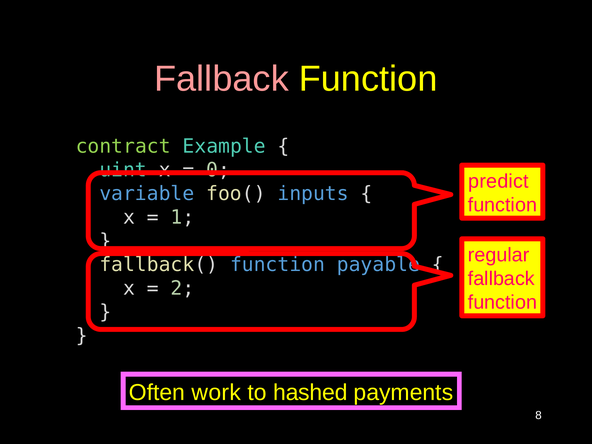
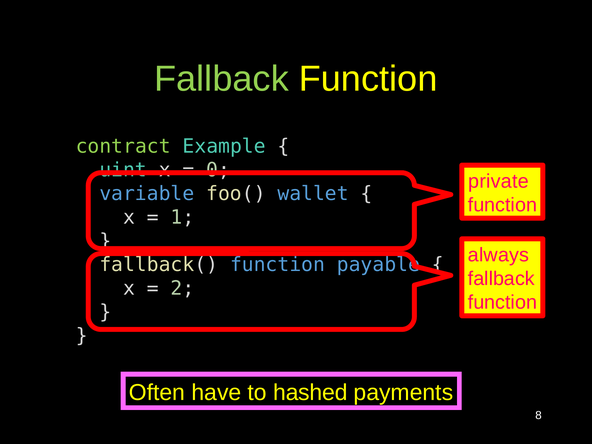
Fallback colour: pink -> light green (221, 79)
predict: predict -> private (498, 181)
inputs: inputs -> wallet (313, 194)
regular: regular -> always (499, 255)
work: work -> have (216, 393)
